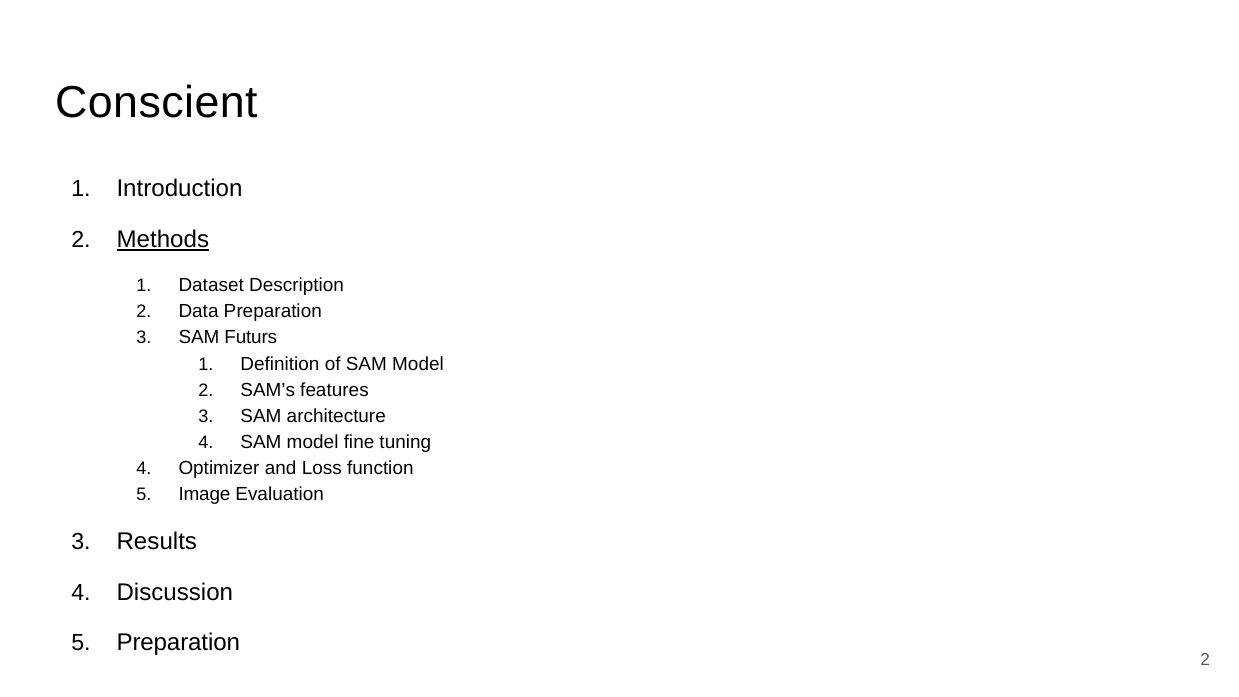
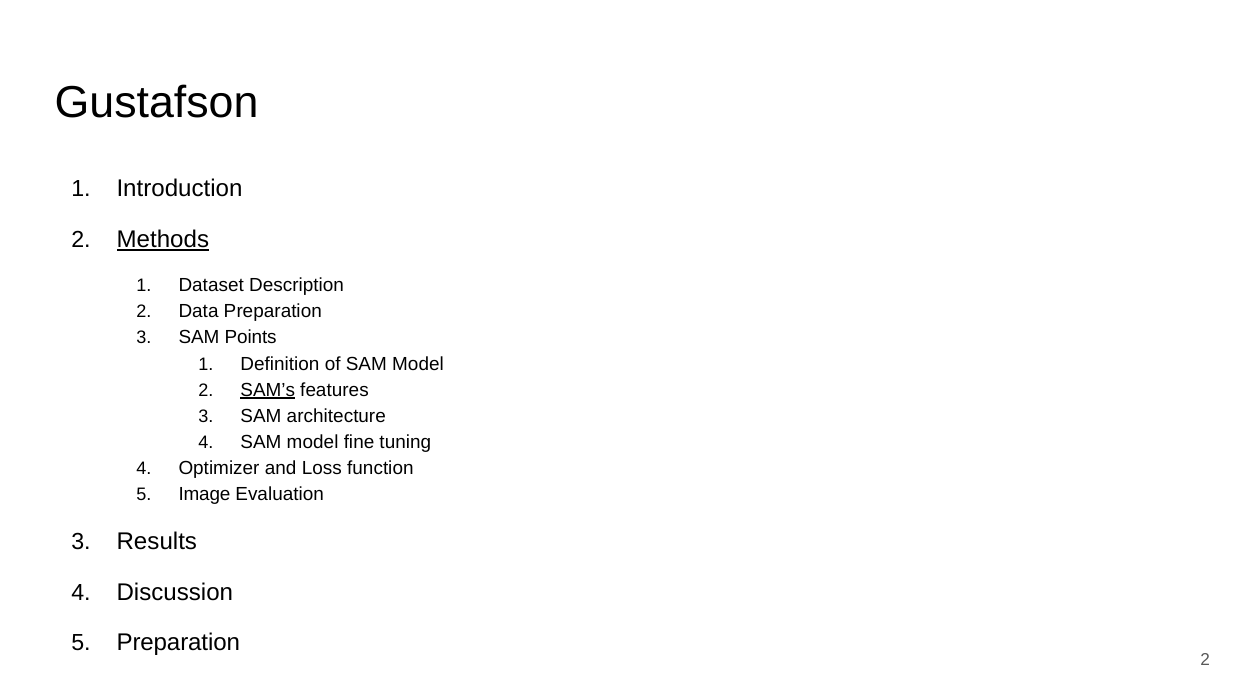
Conscient: Conscient -> Gustafson (157, 103)
Futurs: Futurs -> Points (251, 338)
SAM’s underline: none -> present (268, 390)
